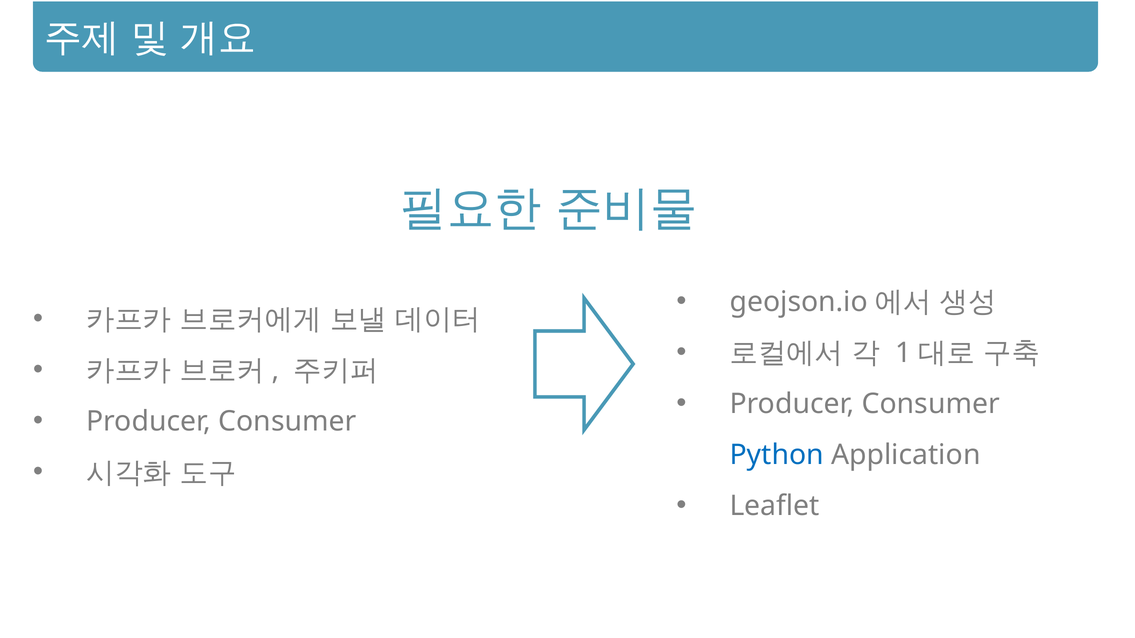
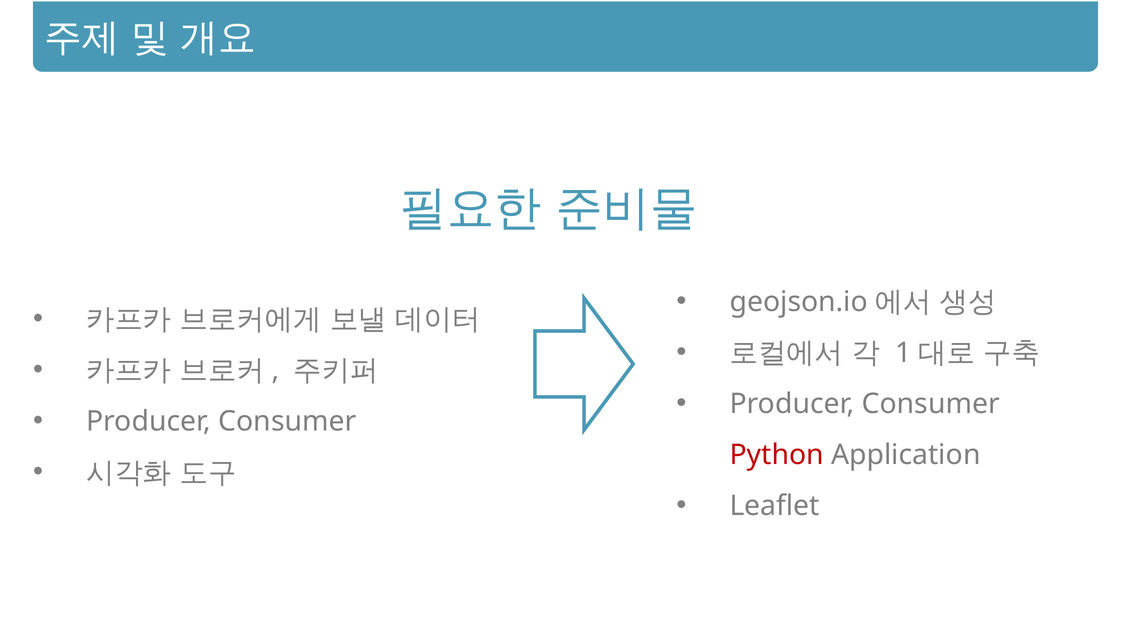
Python colour: blue -> red (777, 455)
